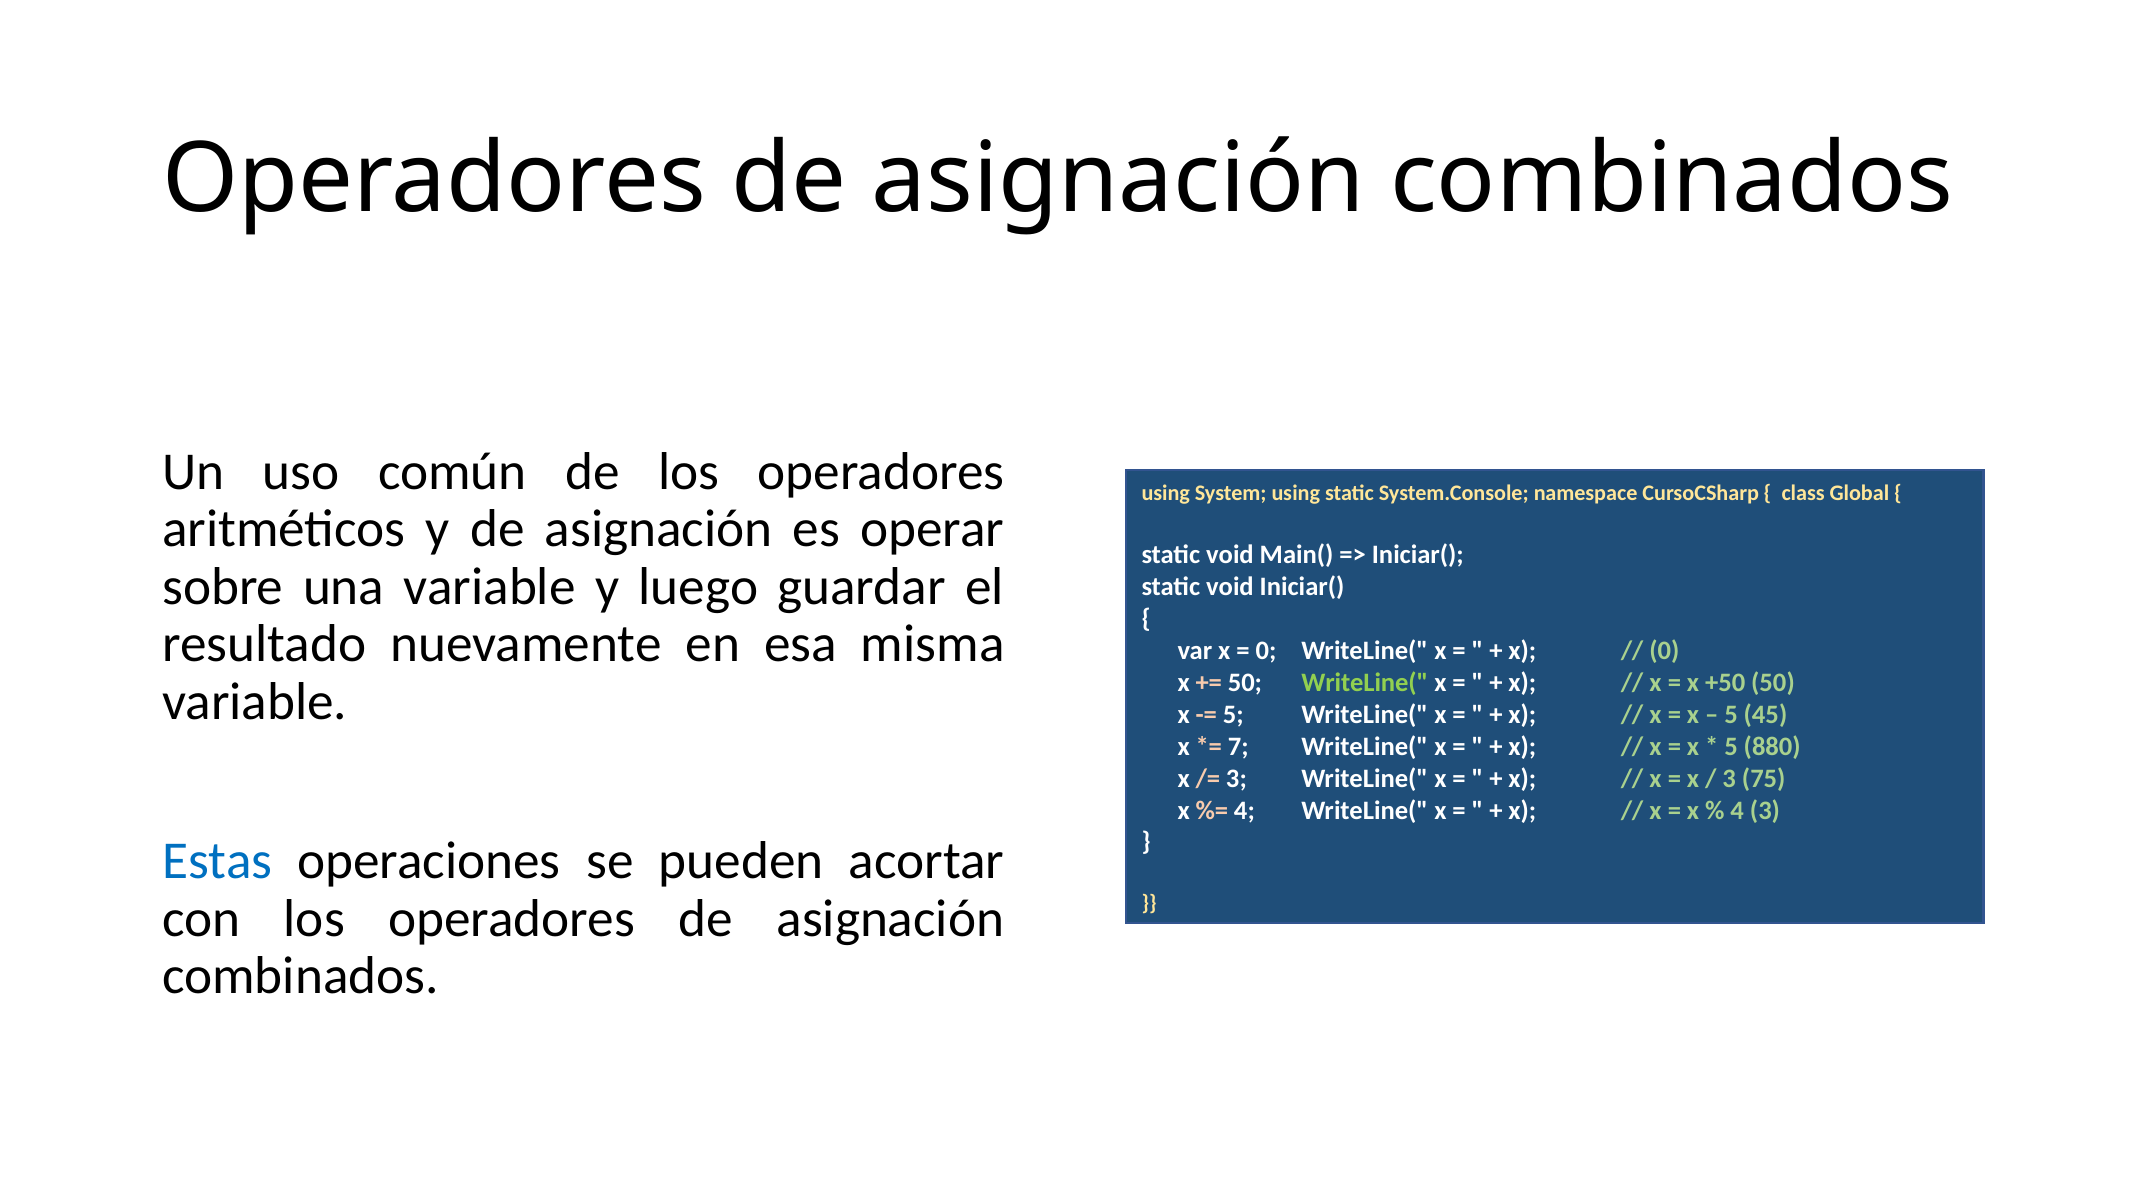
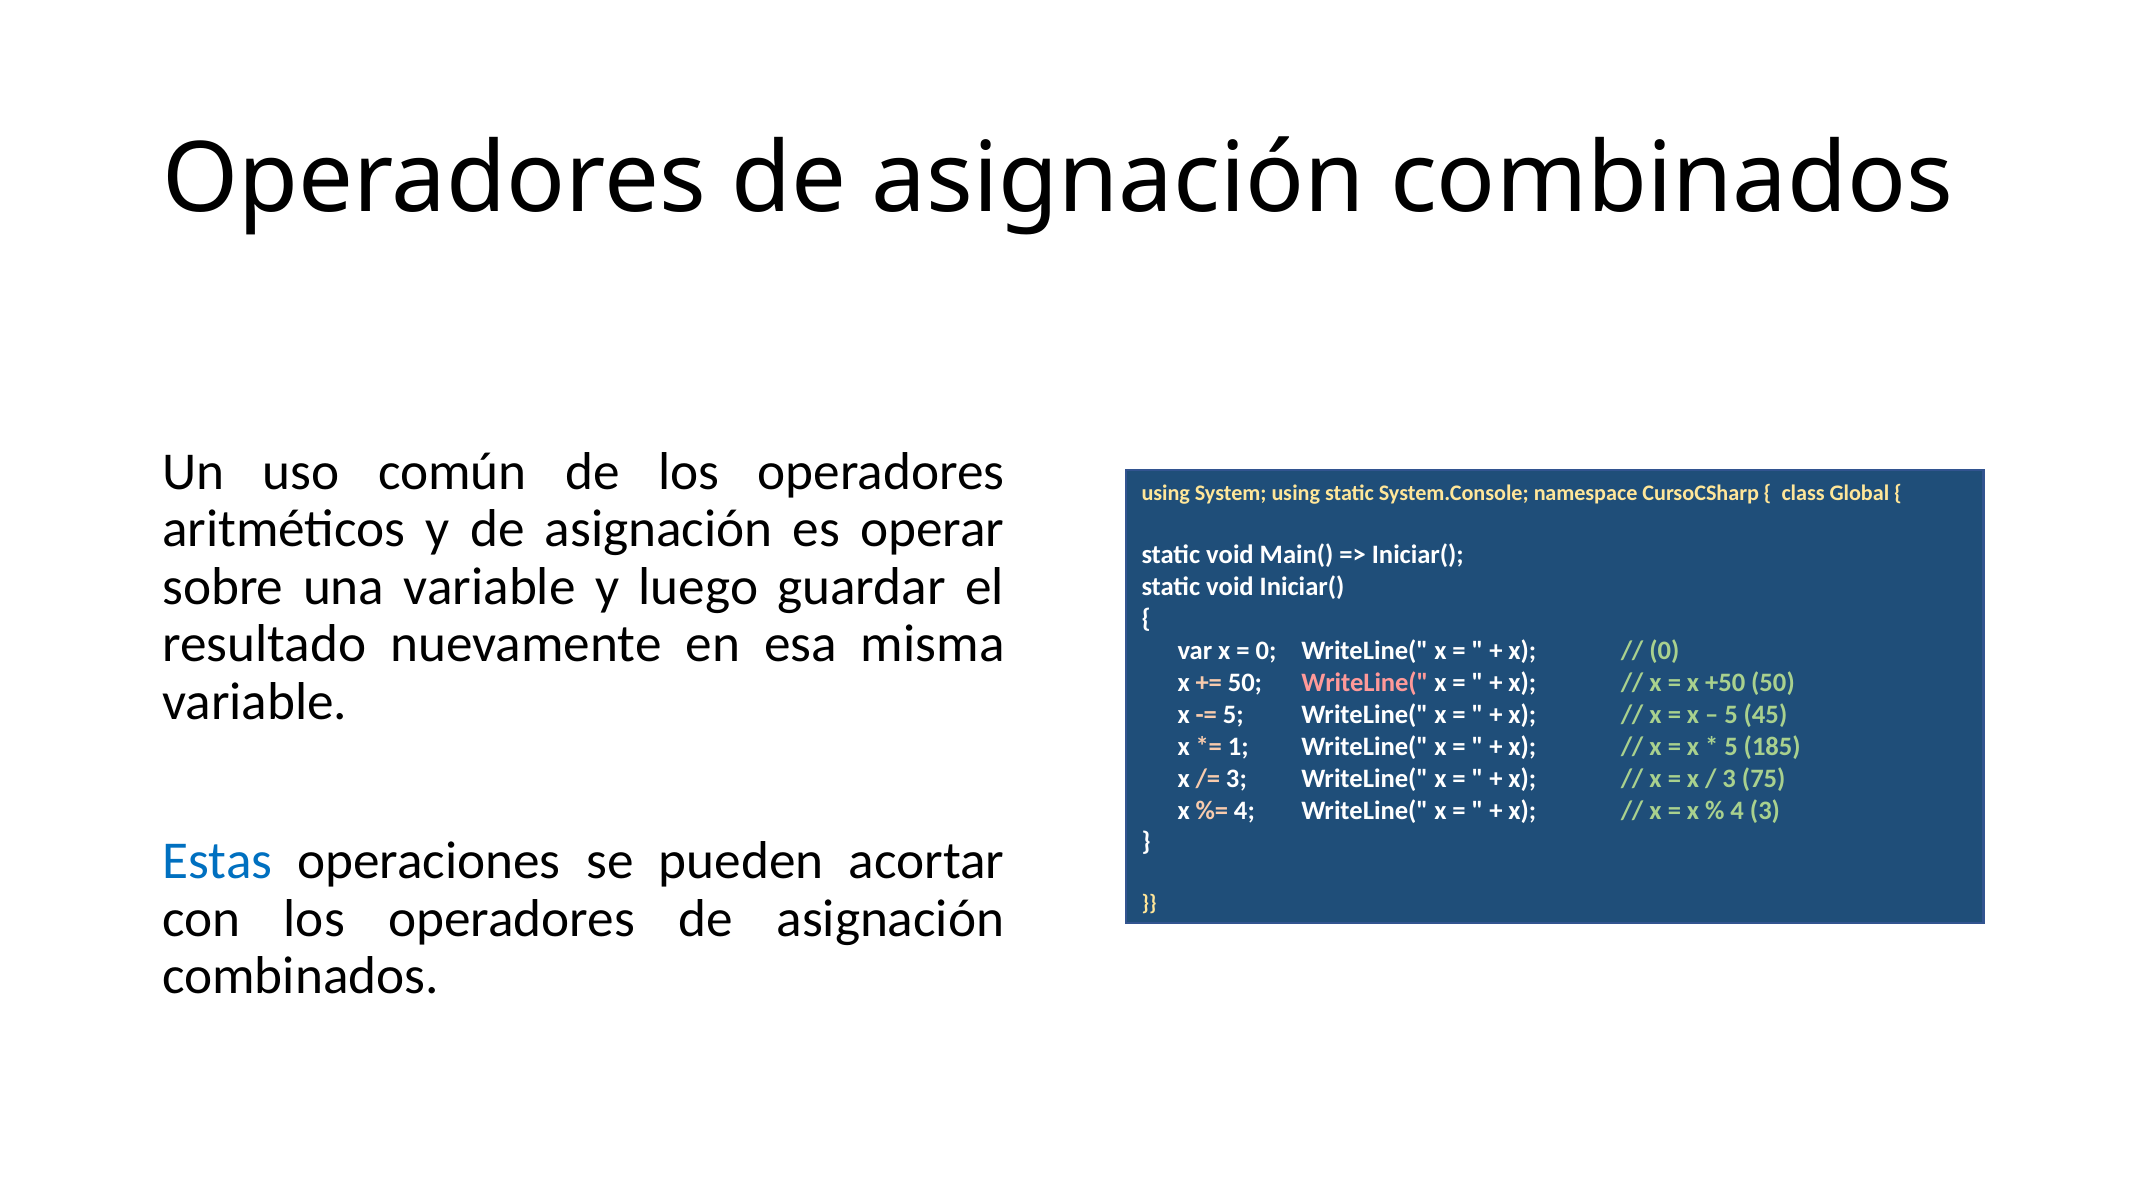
WriteLine( colour: light green -> pink (1365, 683)
7: 7 -> 1 (1238, 746)
880: 880 -> 185 (1772, 746)
